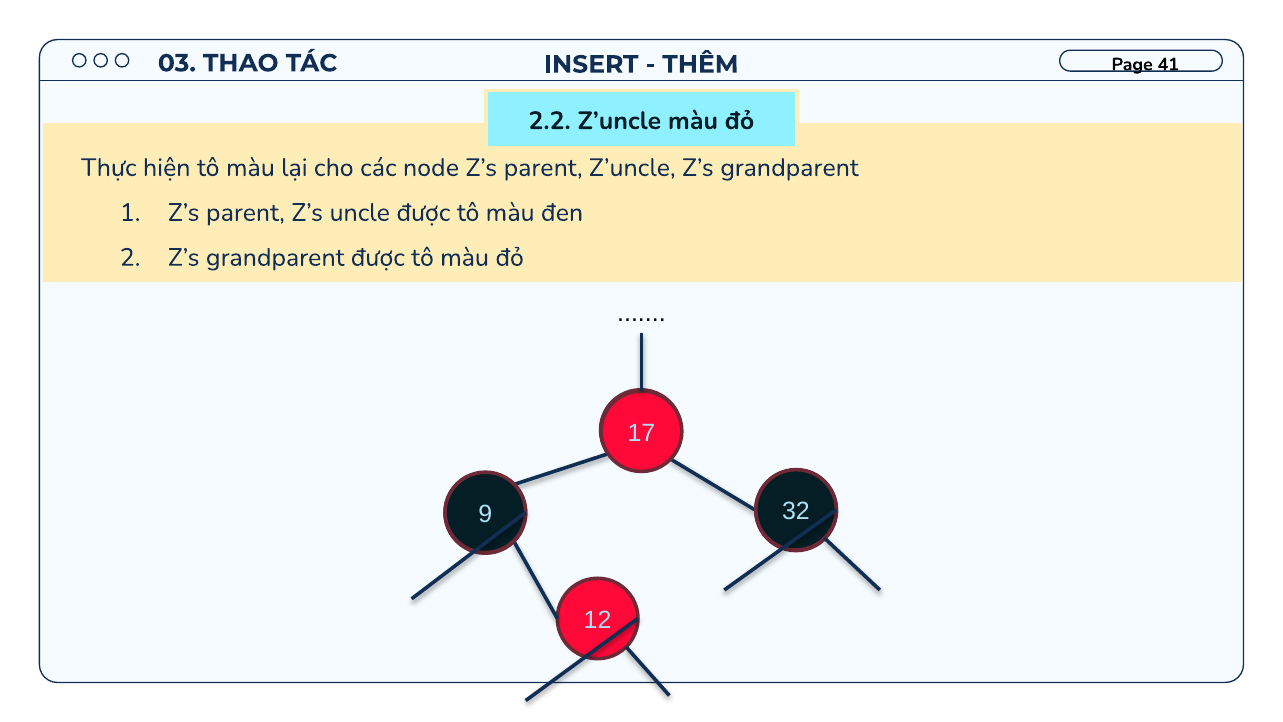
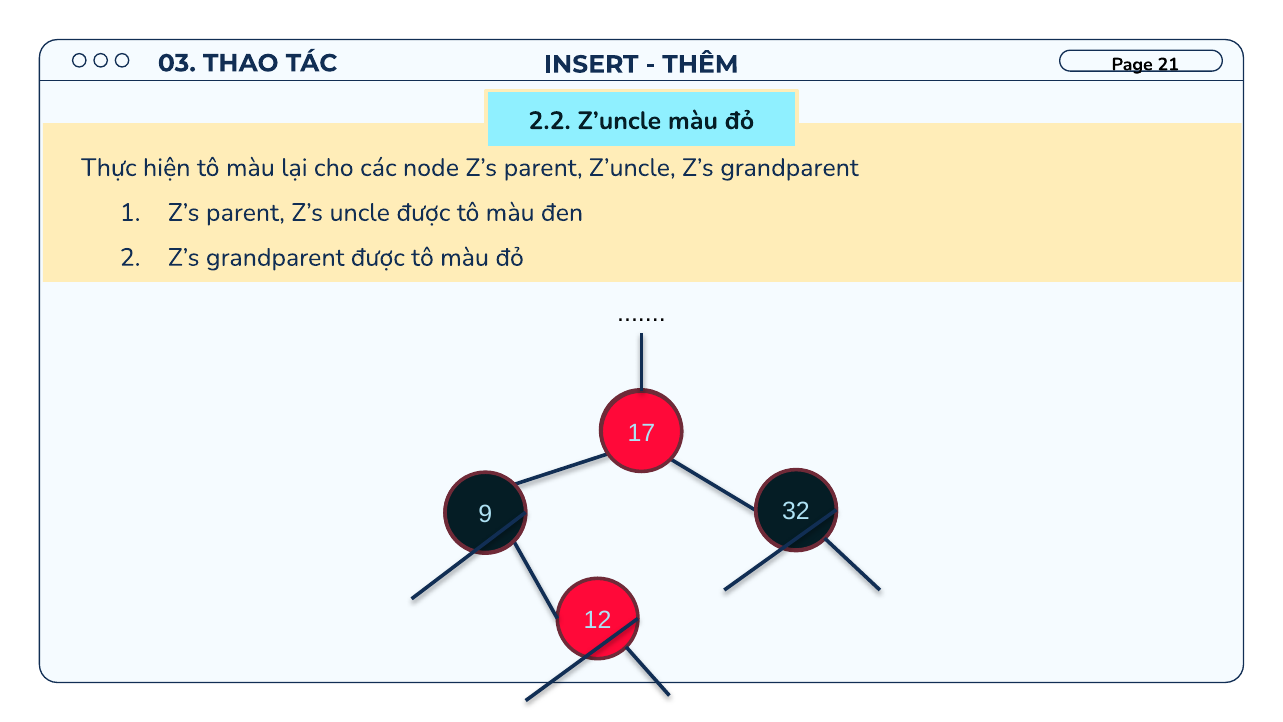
41: 41 -> 21 (1168, 64)
